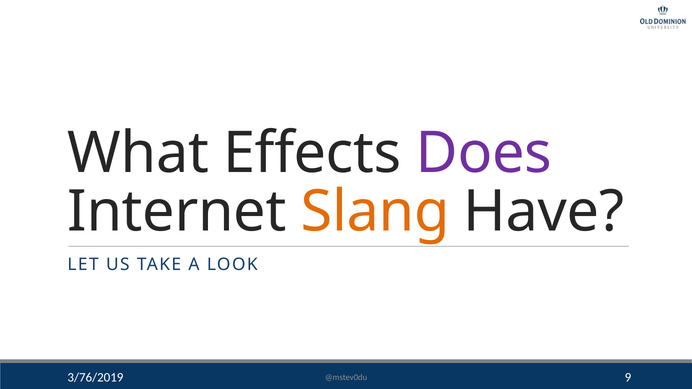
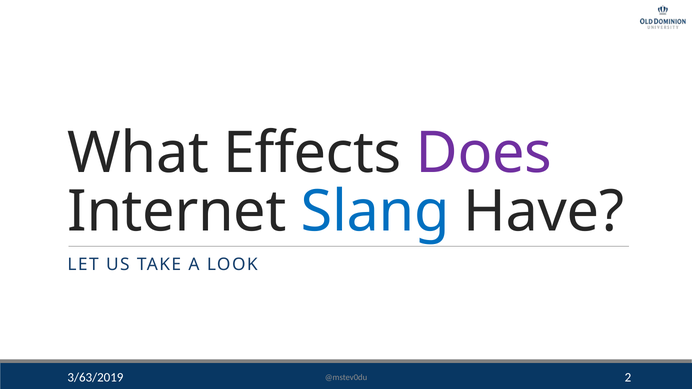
Slang colour: orange -> blue (375, 212)
3/76/2019: 3/76/2019 -> 3/63/2019 (95, 378)
9: 9 -> 2 (628, 378)
